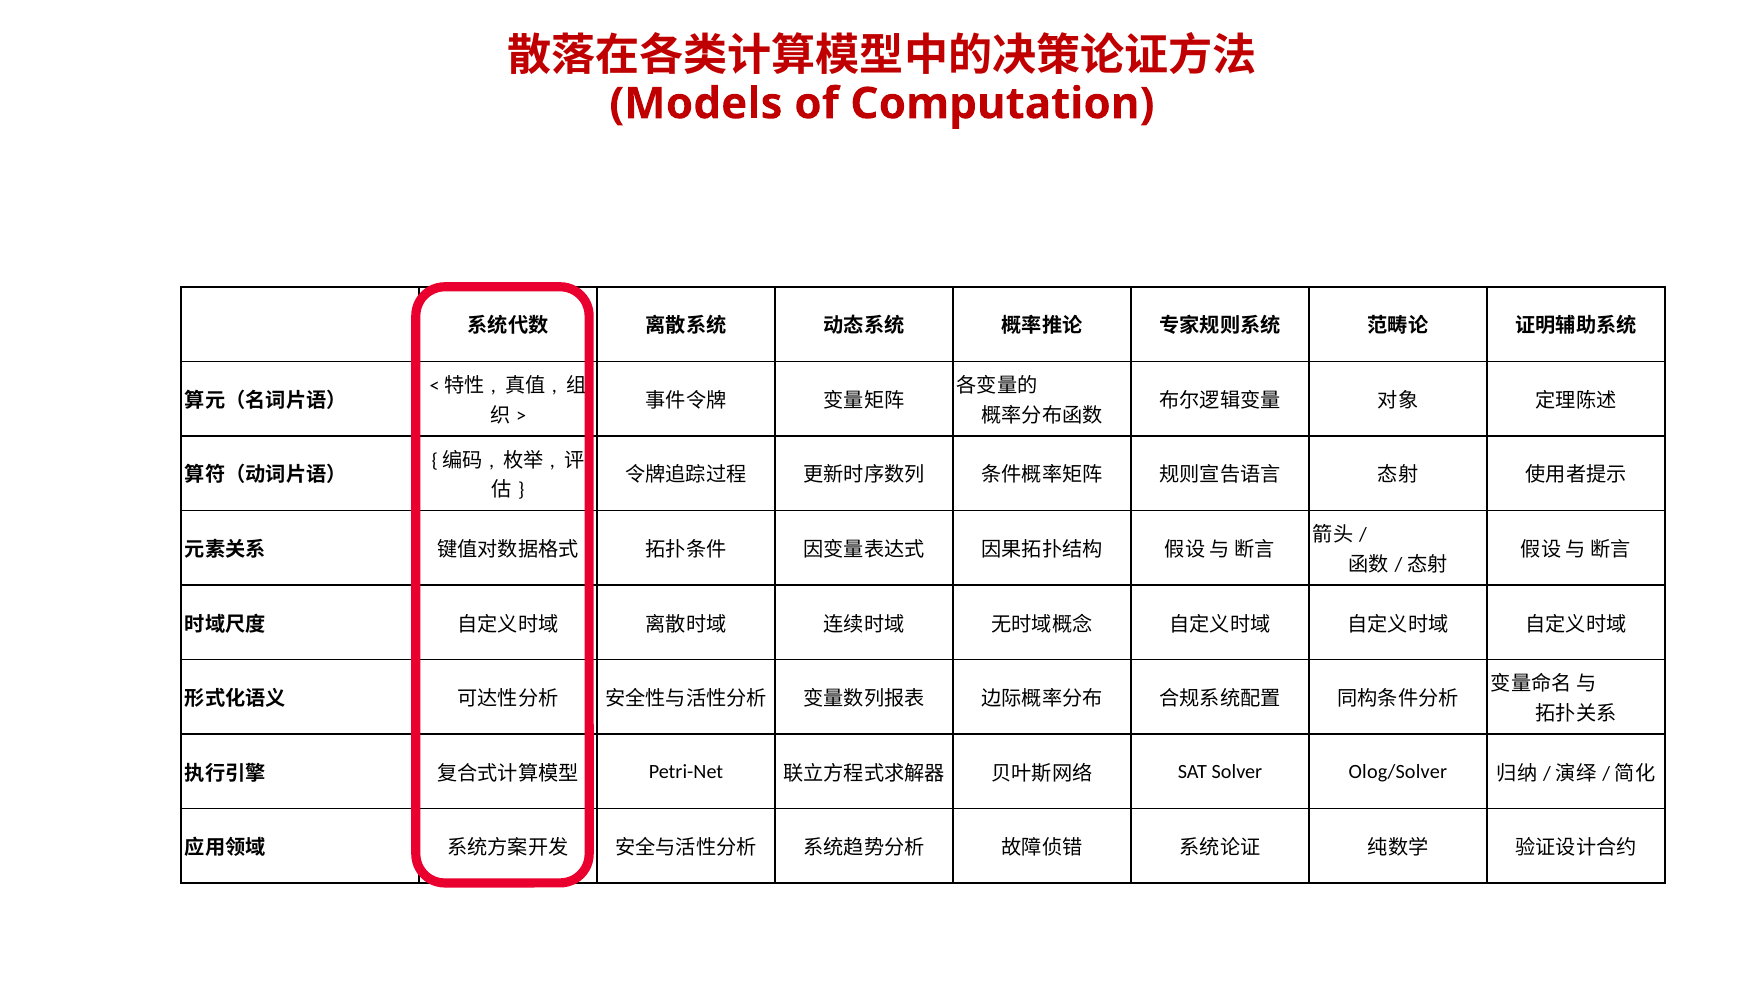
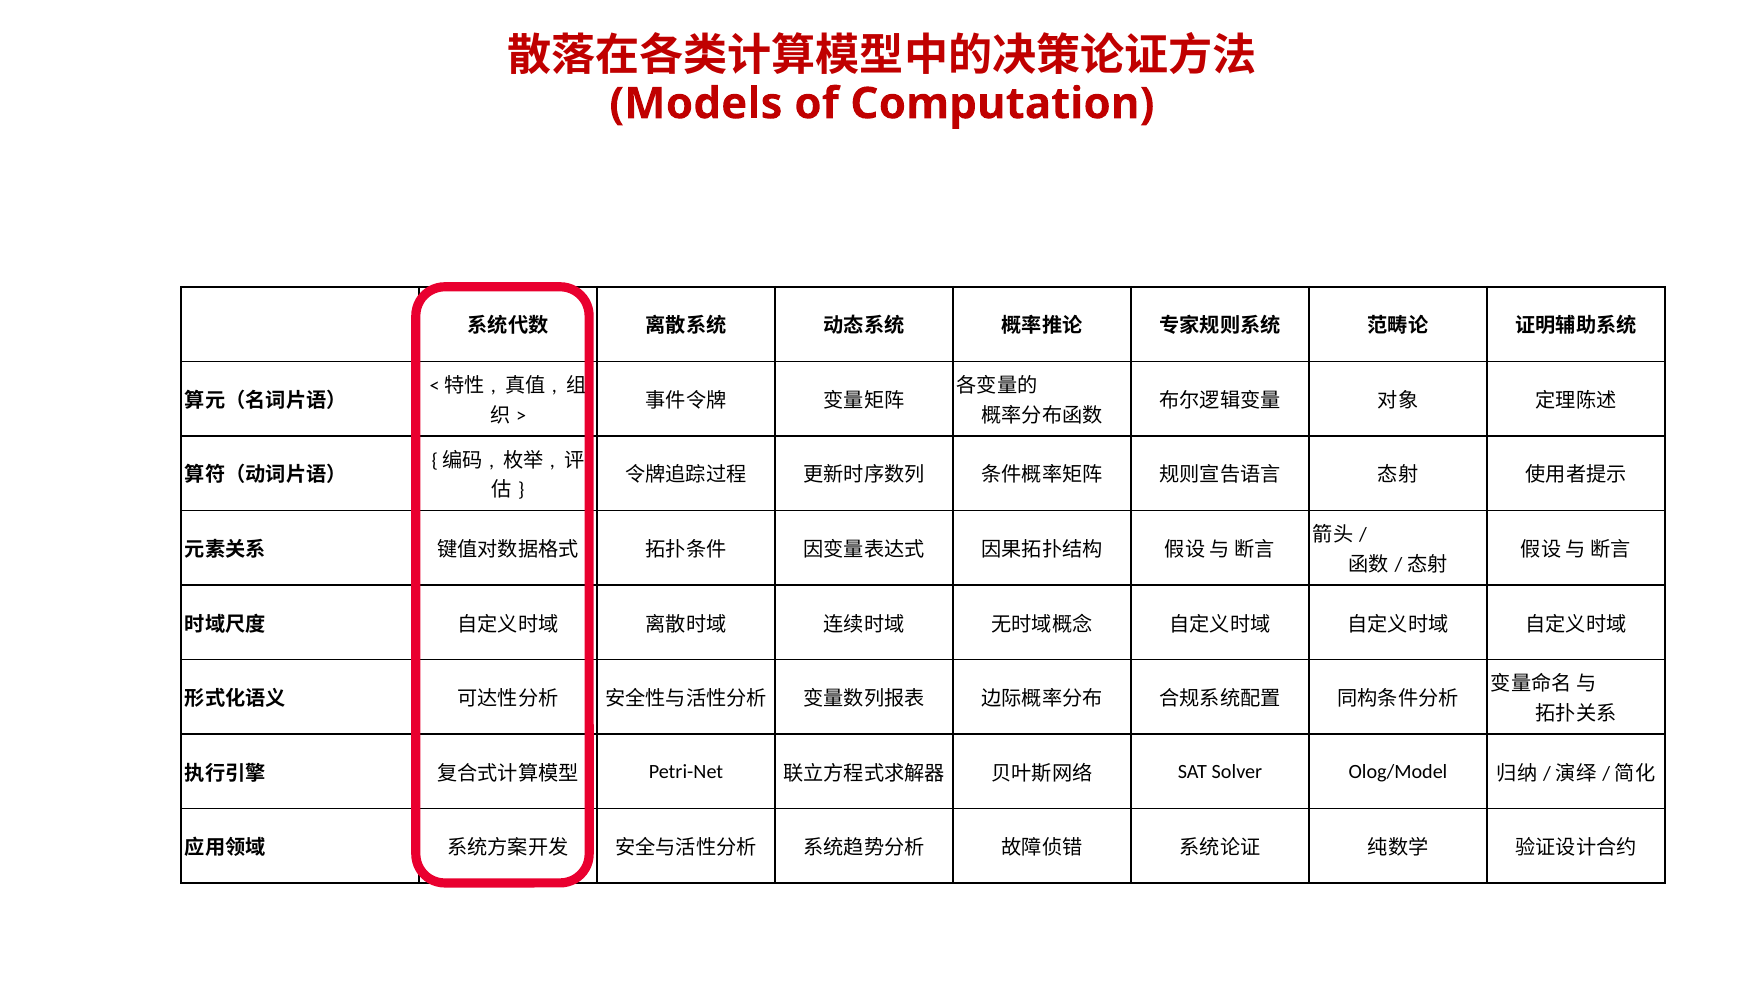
Olog/Solver: Olog/Solver -> Olog/Model (1398, 771)
